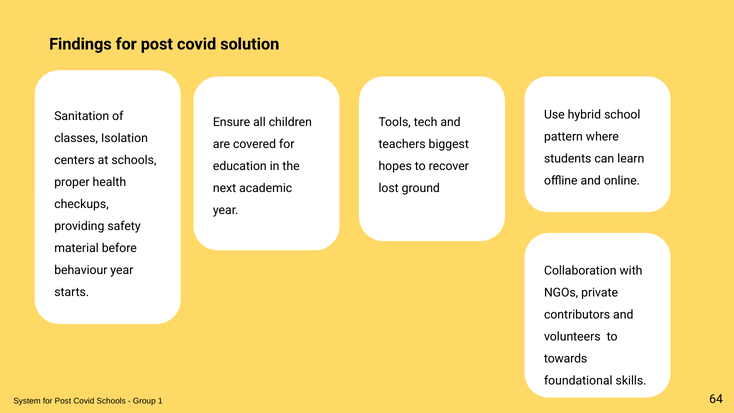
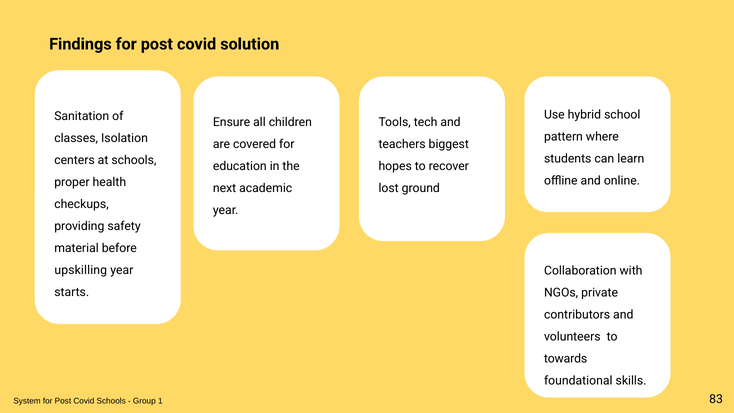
behaviour: behaviour -> upskilling (81, 270)
64: 64 -> 83 (716, 399)
